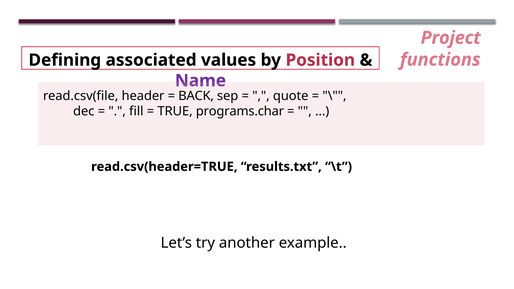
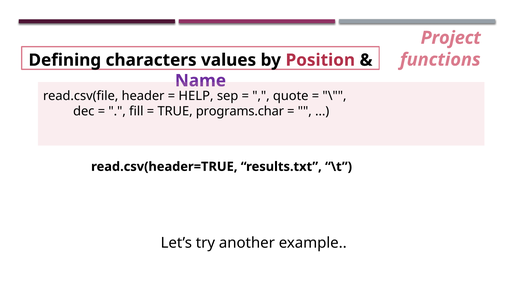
associated: associated -> characters (151, 60)
BACK: BACK -> HELP (196, 96)
